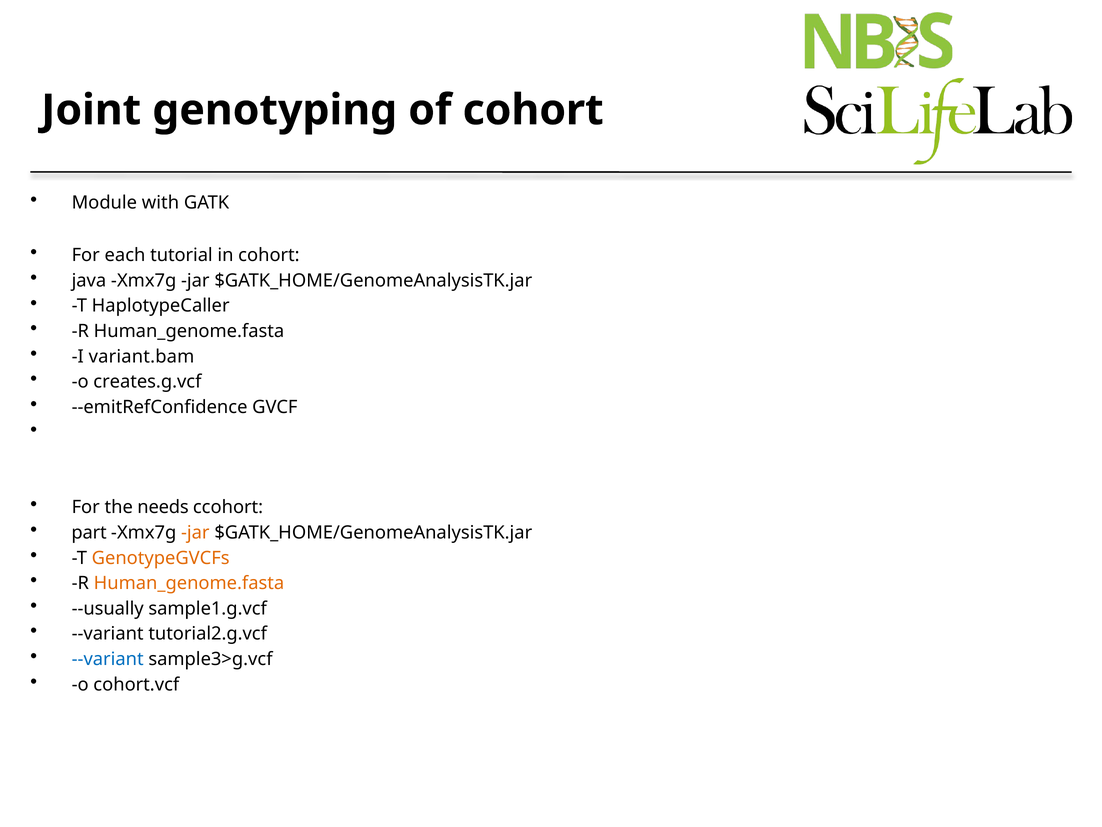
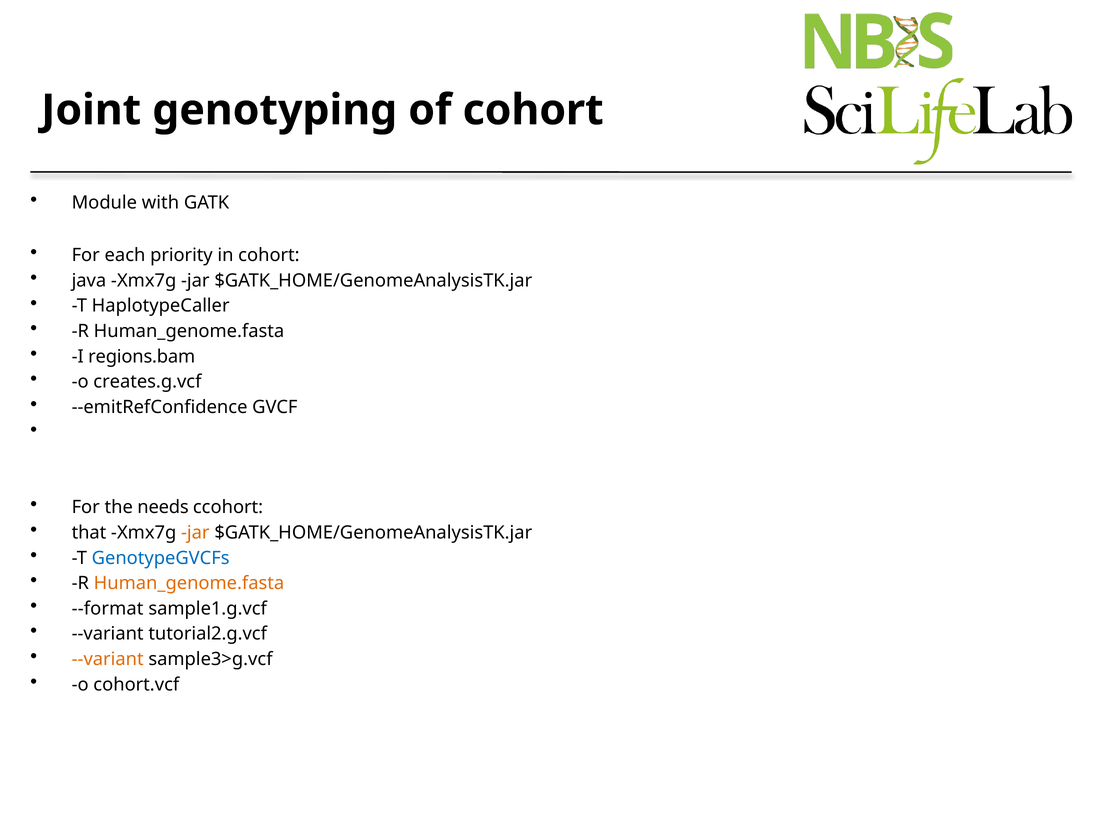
tutorial: tutorial -> priority (181, 255)
variant.bam: variant.bam -> regions.bam (142, 356)
part: part -> that (89, 532)
GenotypeGVCFs colour: orange -> blue (161, 558)
--usually: --usually -> --format (108, 608)
--variant colour: blue -> orange (108, 659)
